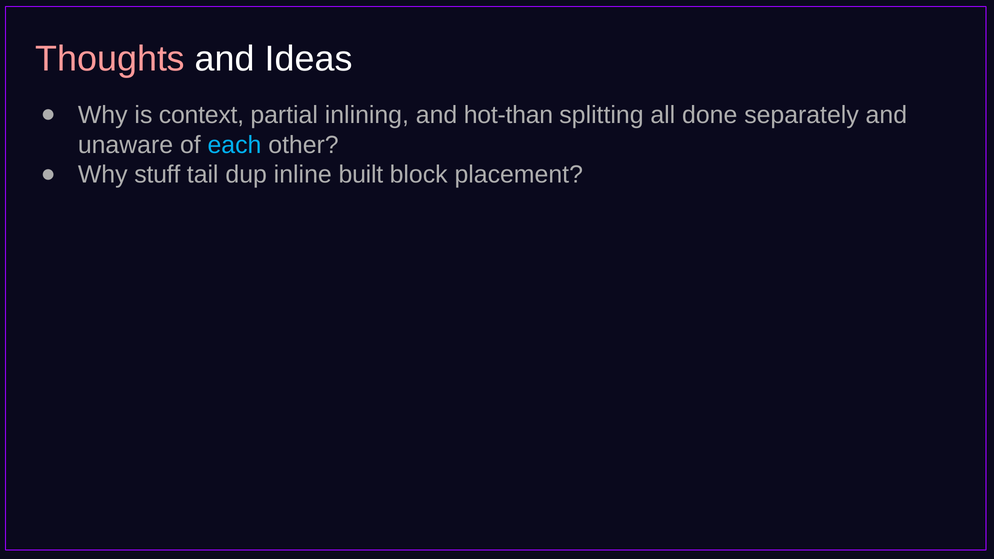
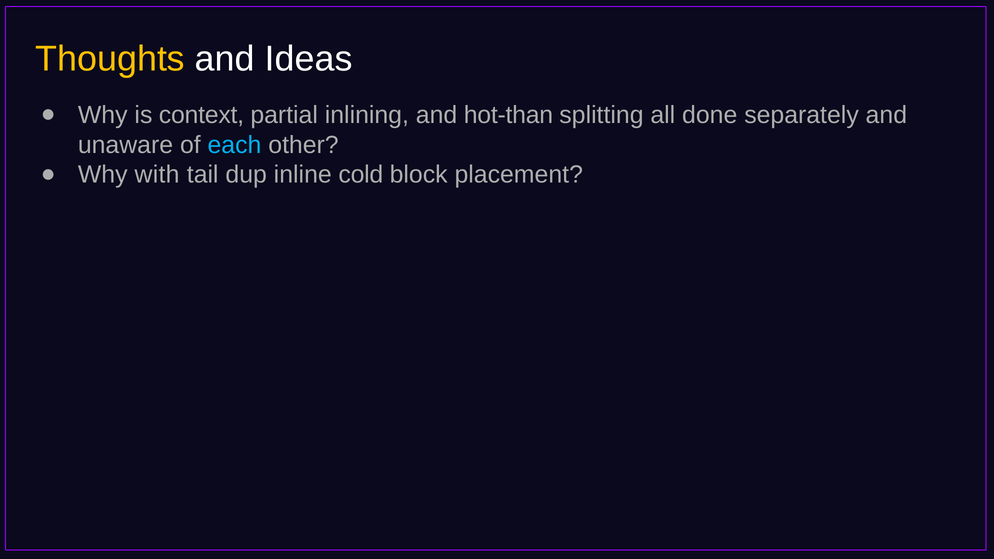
Thoughts colour: pink -> yellow (110, 59)
stuff: stuff -> with (157, 175)
built: built -> cold (361, 175)
